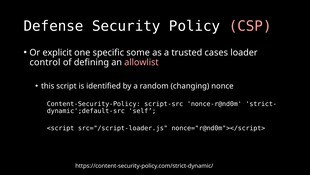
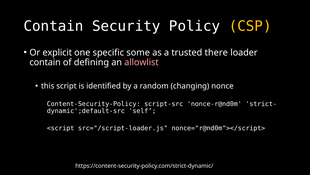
Defense: Defense -> Contain (54, 26)
CSP colour: pink -> yellow (250, 26)
cases: cases -> there (216, 52)
control: control -> contain (45, 62)
